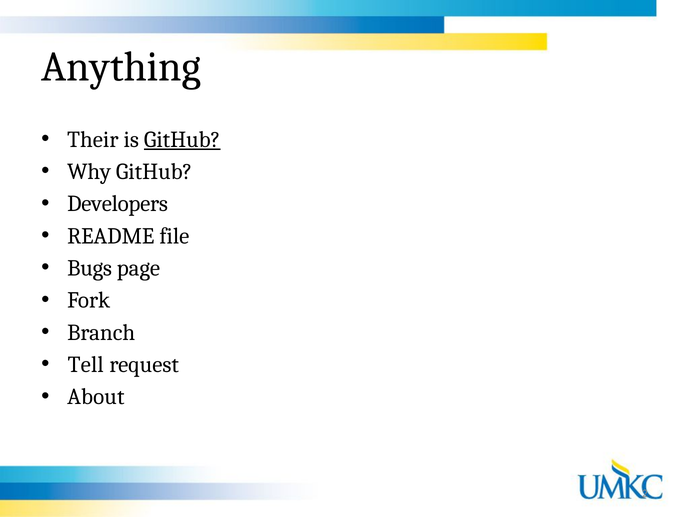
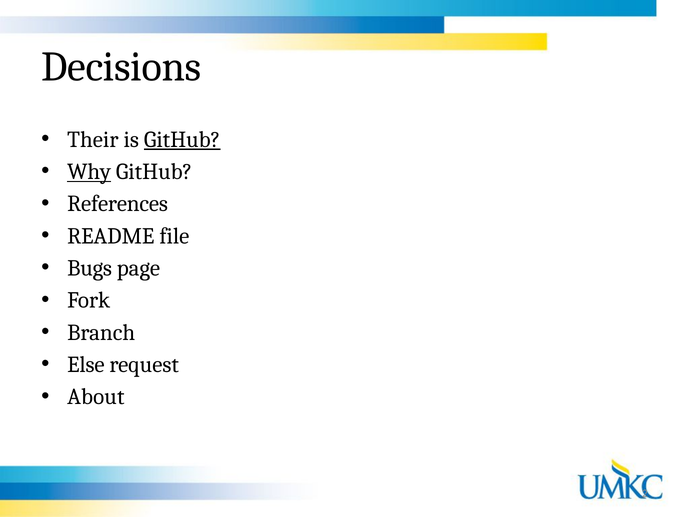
Anything: Anything -> Decisions (121, 67)
Why underline: none -> present (89, 172)
Developers: Developers -> References (118, 204)
Tell: Tell -> Else (86, 364)
